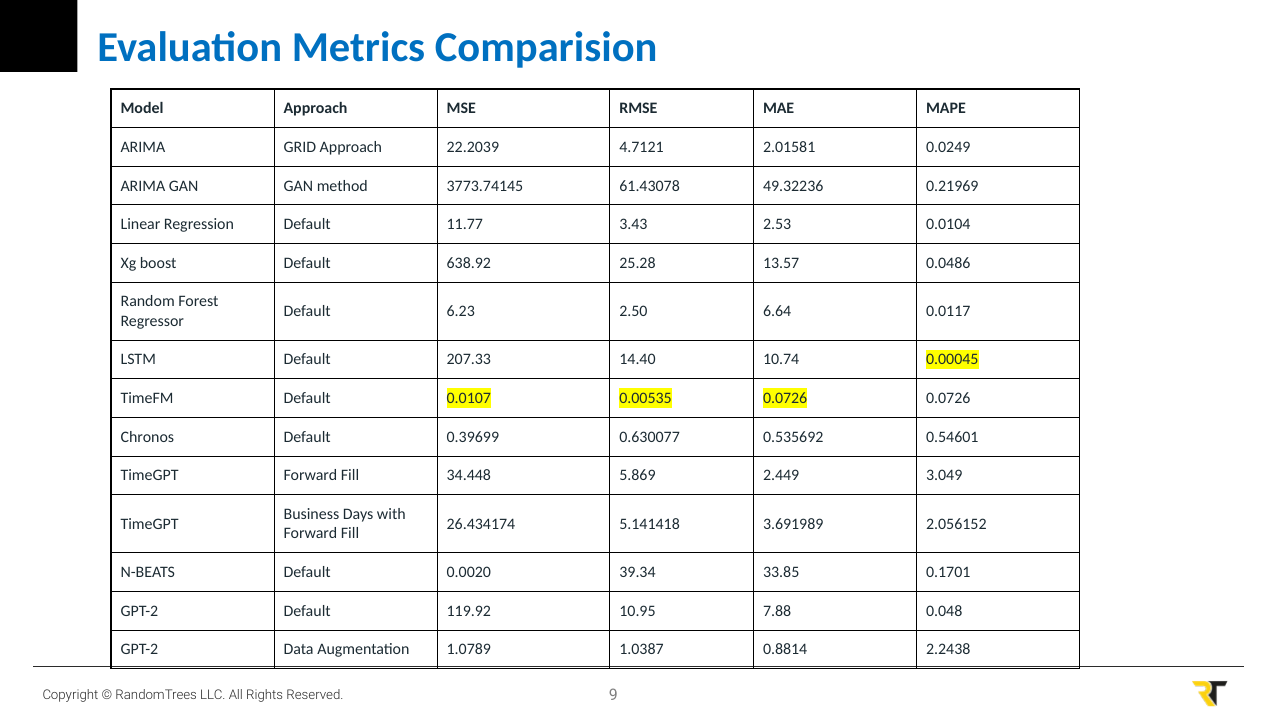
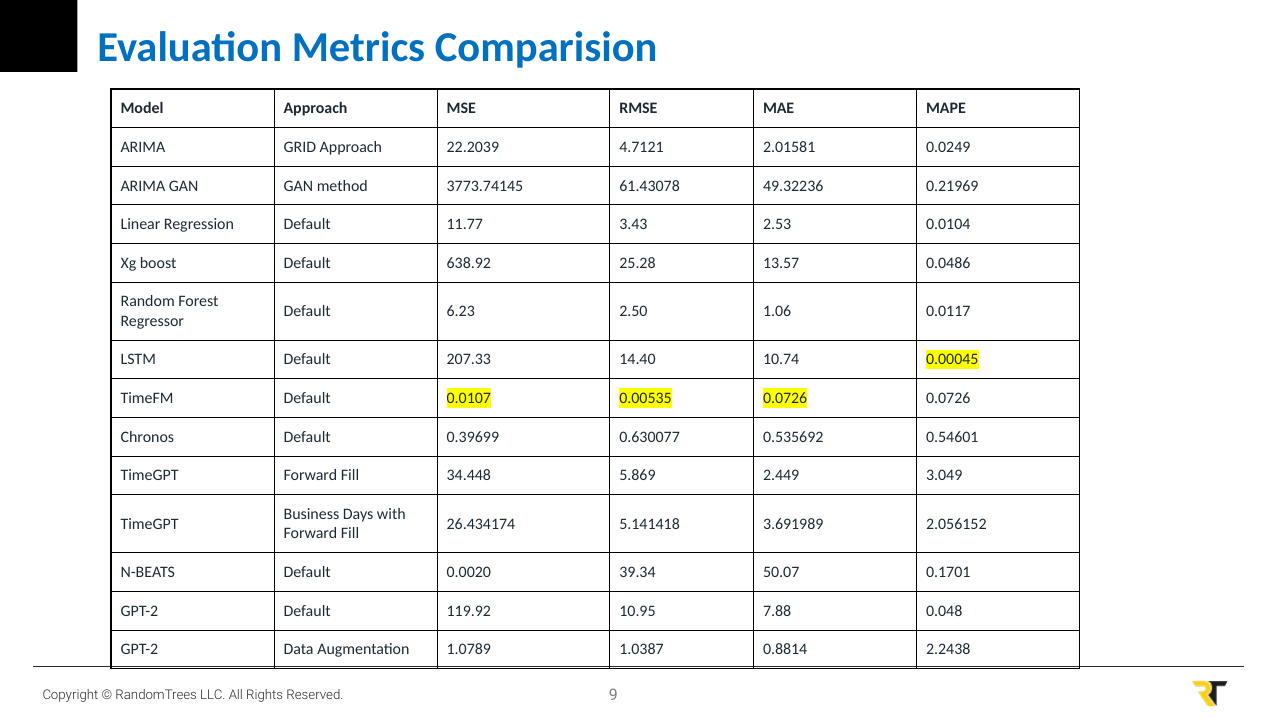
6.64: 6.64 -> 1.06 (777, 312)
33.85: 33.85 -> 50.07 (781, 573)
